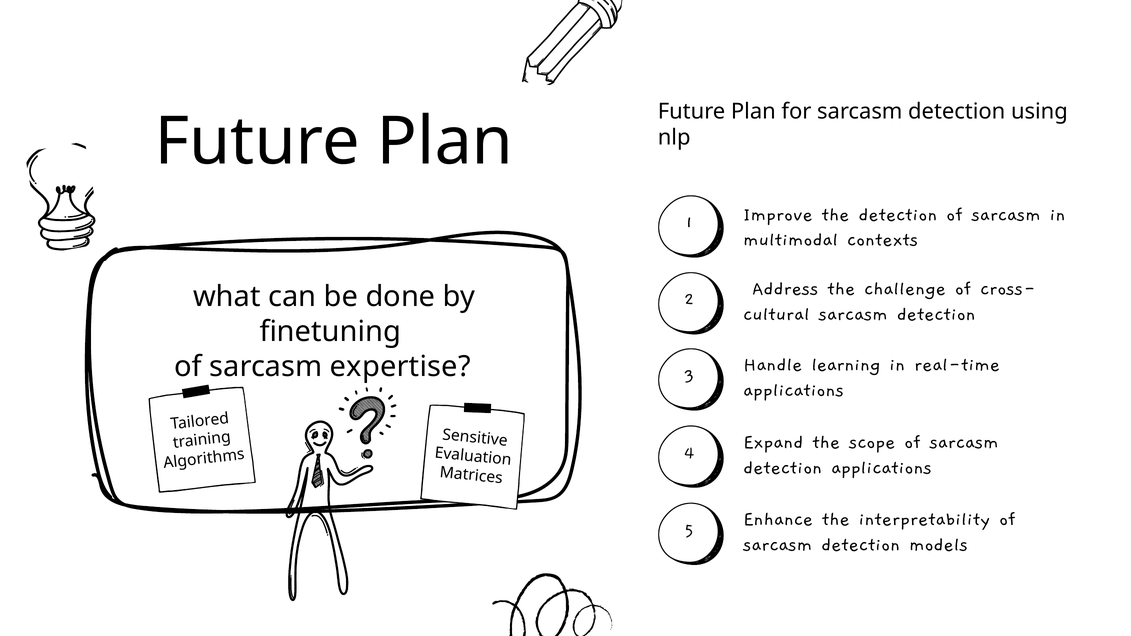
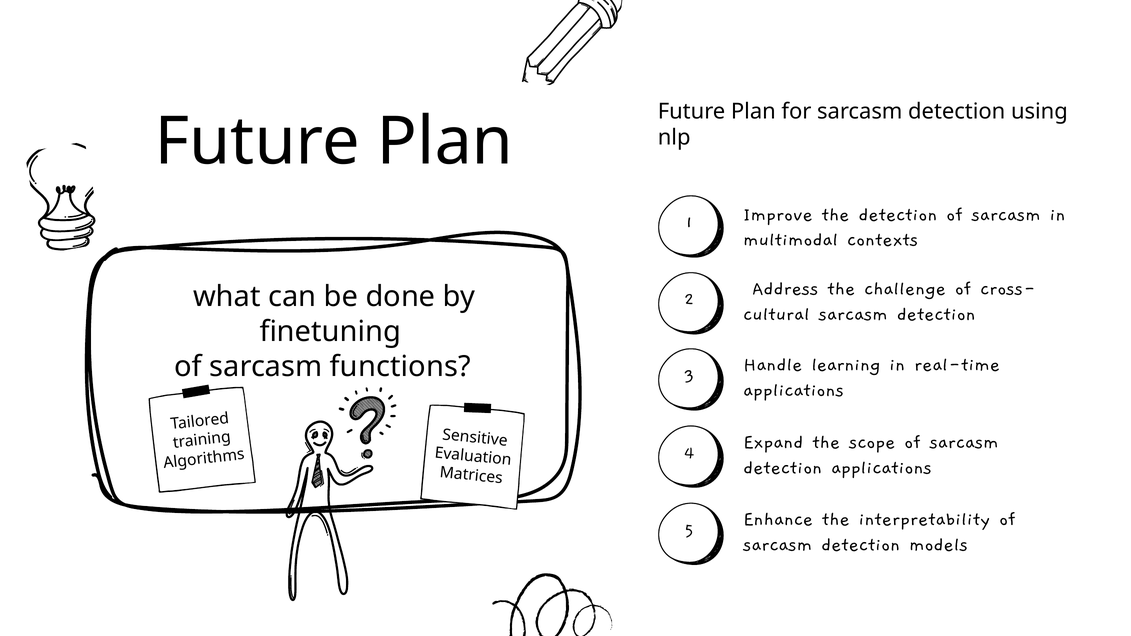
expertise: expertise -> functions (400, 367)
